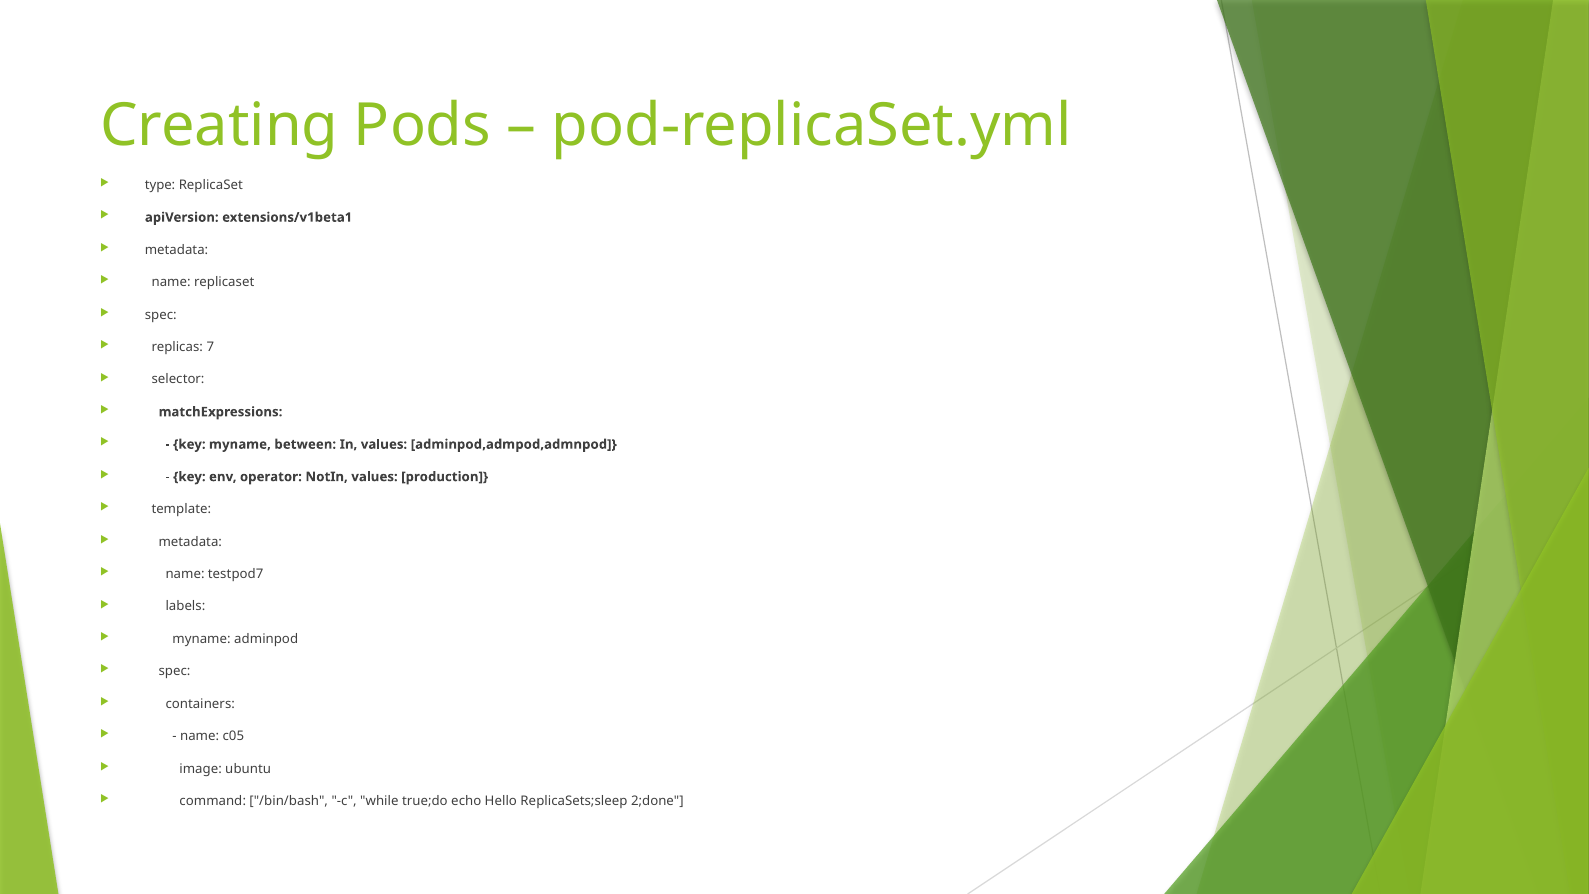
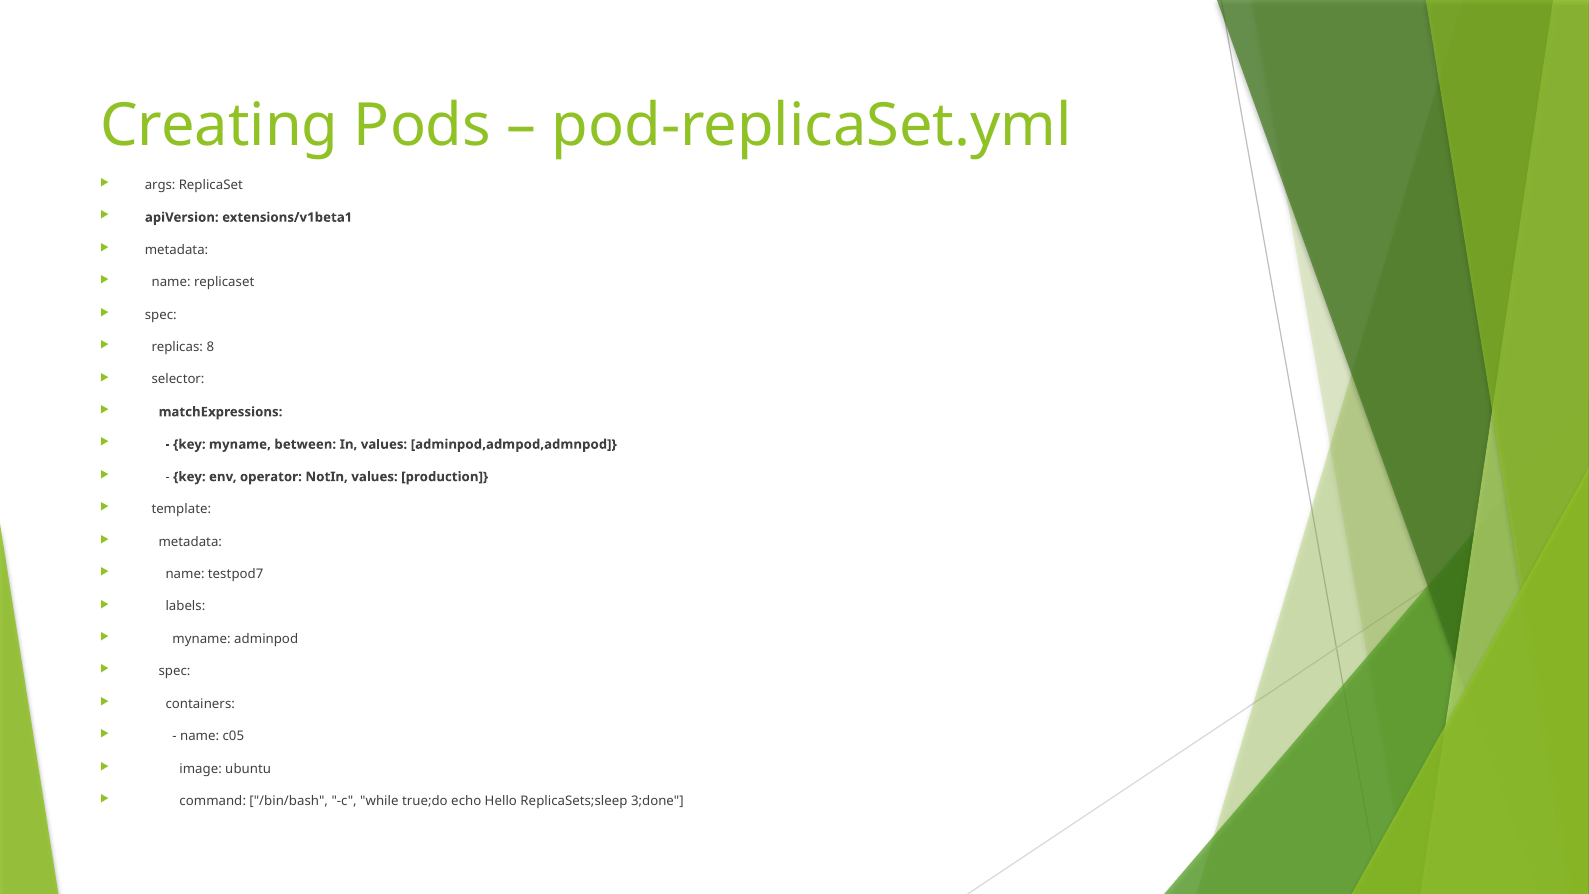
type: type -> args (160, 185)
7: 7 -> 8 (210, 347)
2;done: 2;done -> 3;done (657, 801)
